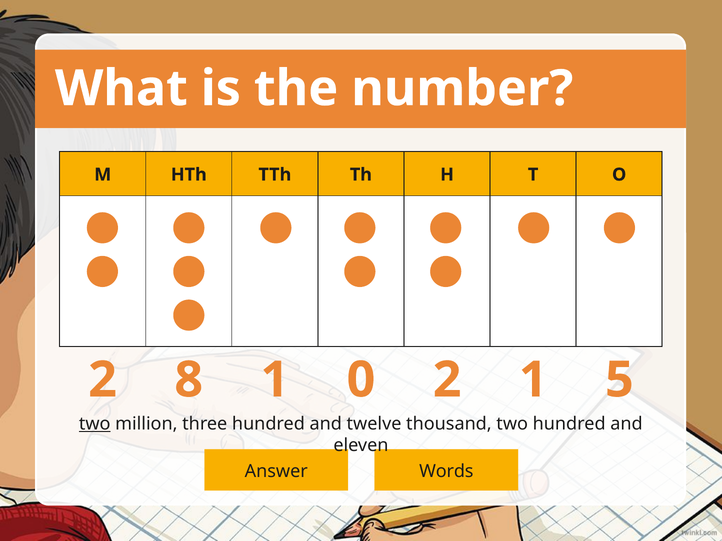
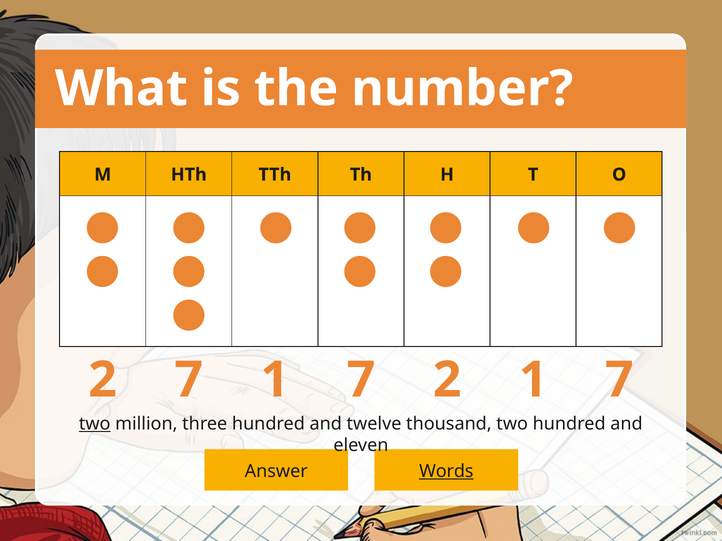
2 8: 8 -> 7 (189, 380)
0: 0 -> 7 (361, 380)
5: 5 -> 7 (619, 380)
Words underline: none -> present (446, 472)
